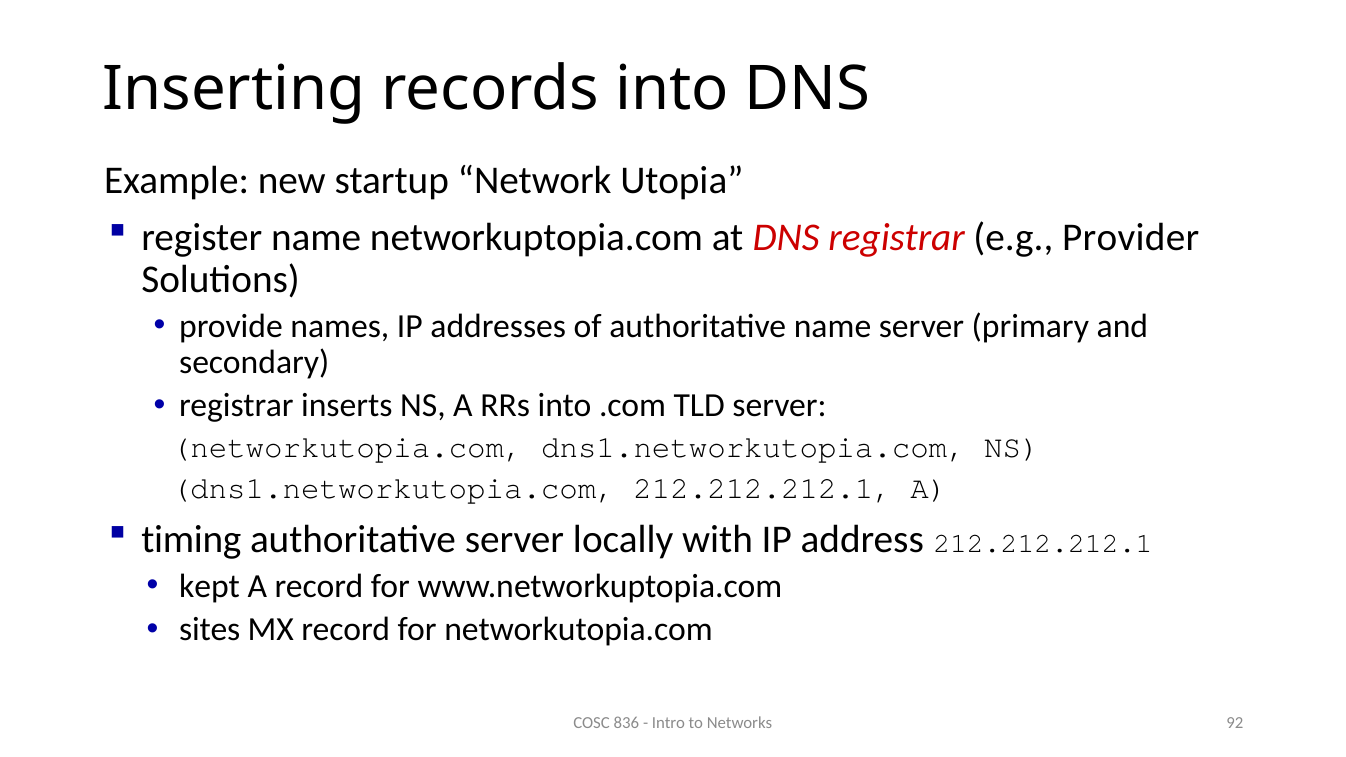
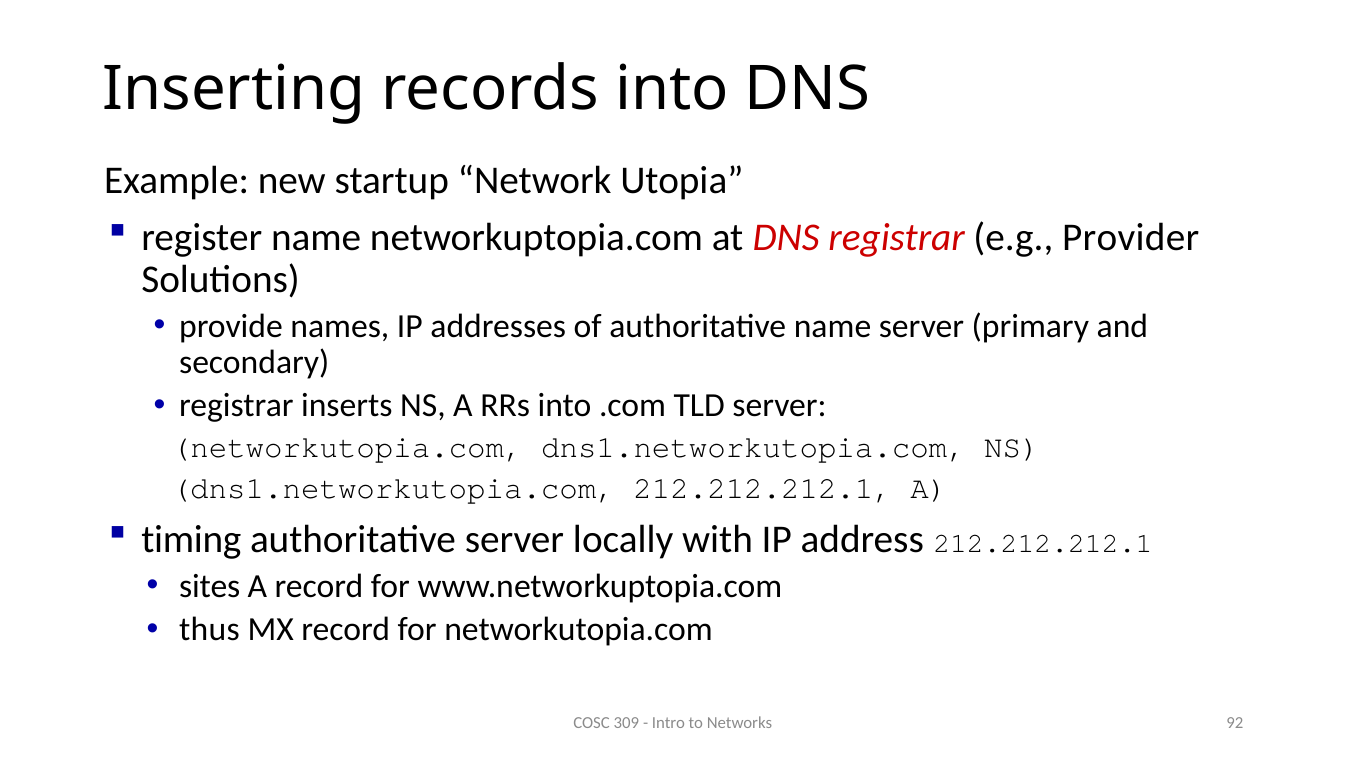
kept: kept -> sites (210, 586)
sites: sites -> thus (209, 630)
836: 836 -> 309 (626, 723)
